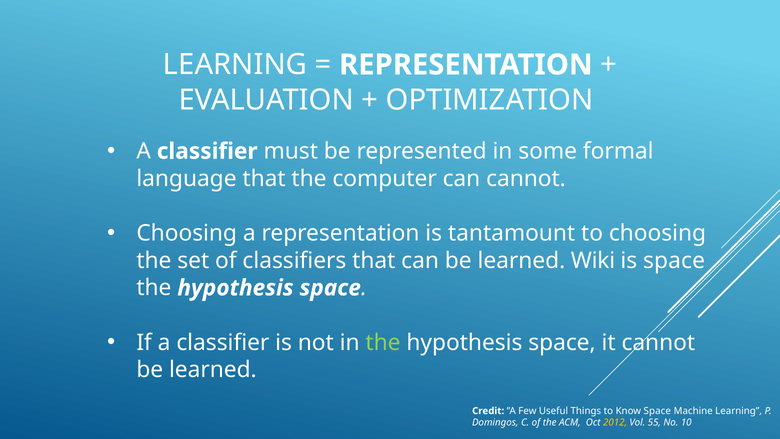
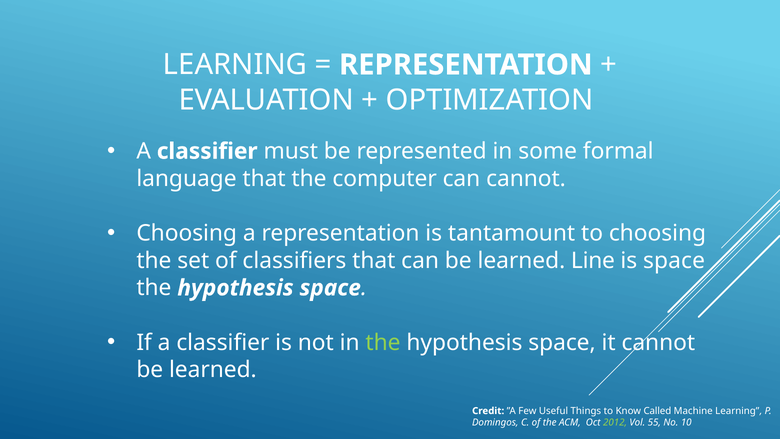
Wiki: Wiki -> Line (593, 260)
Know Space: Space -> Called (657, 411)
2012 colour: yellow -> light green (615, 422)
